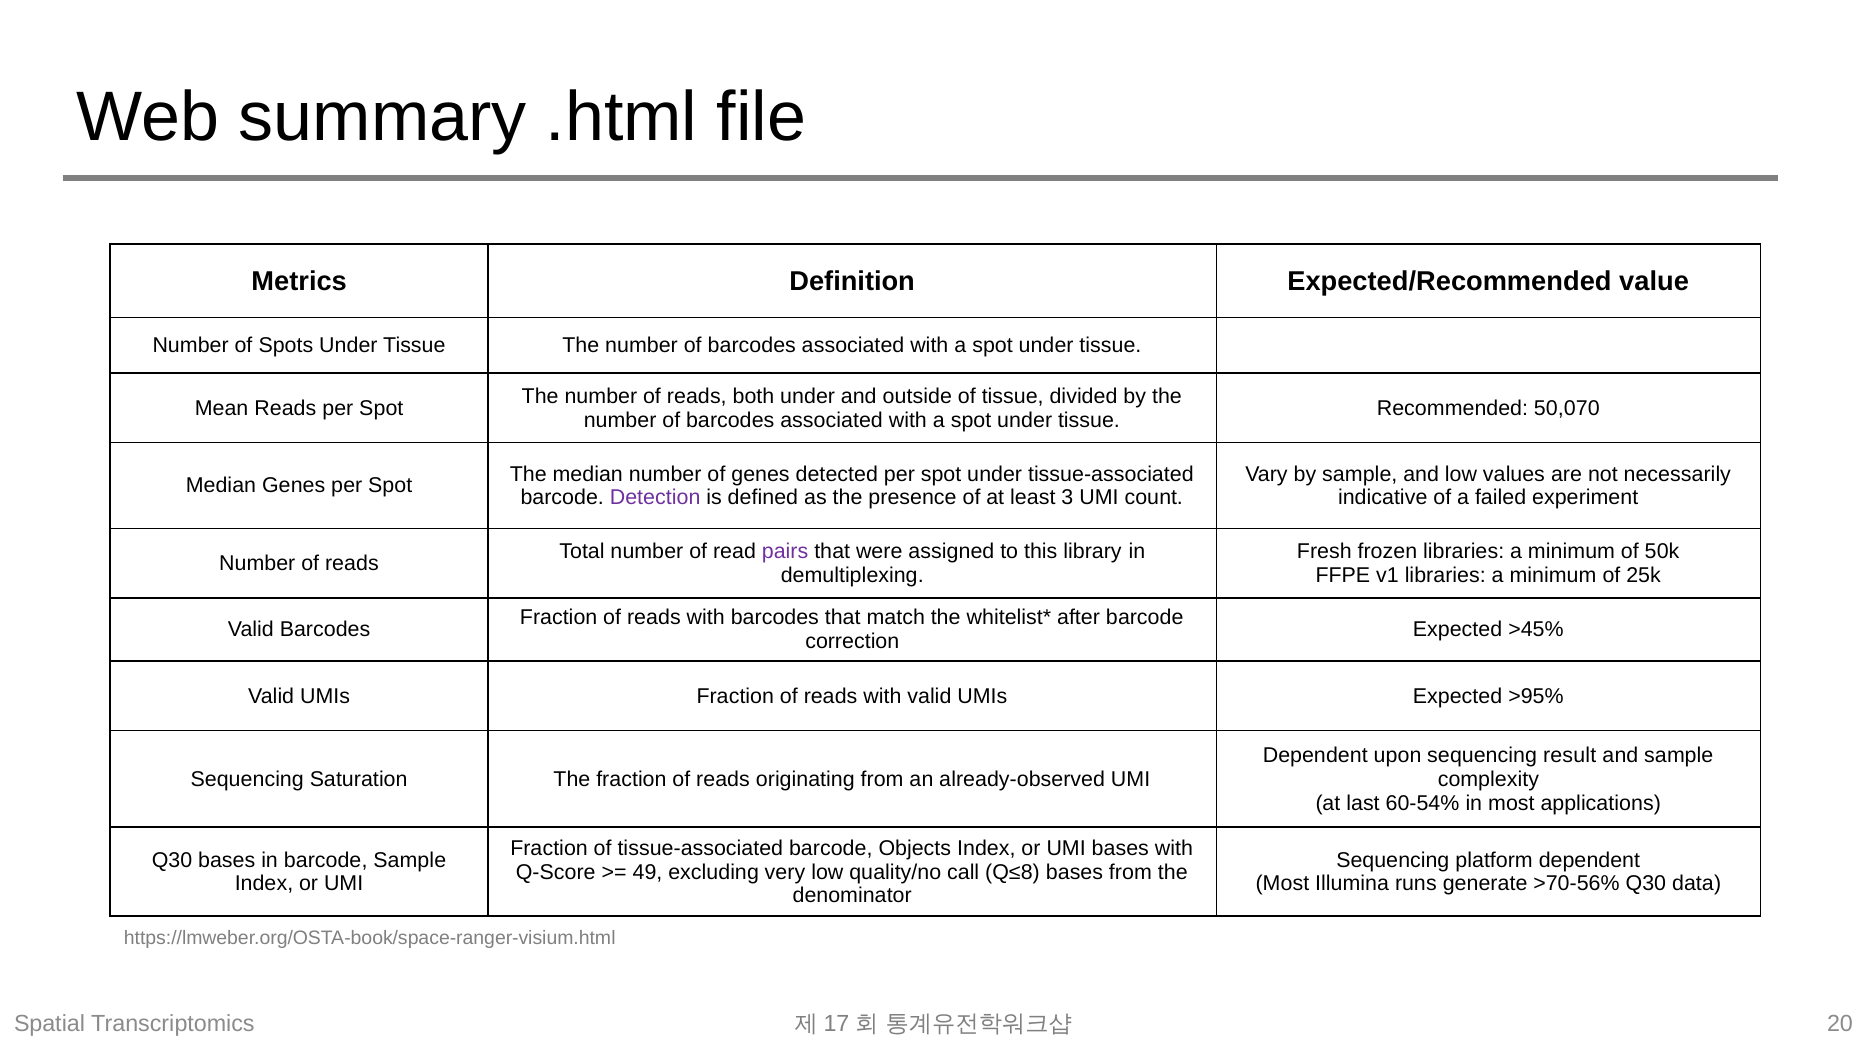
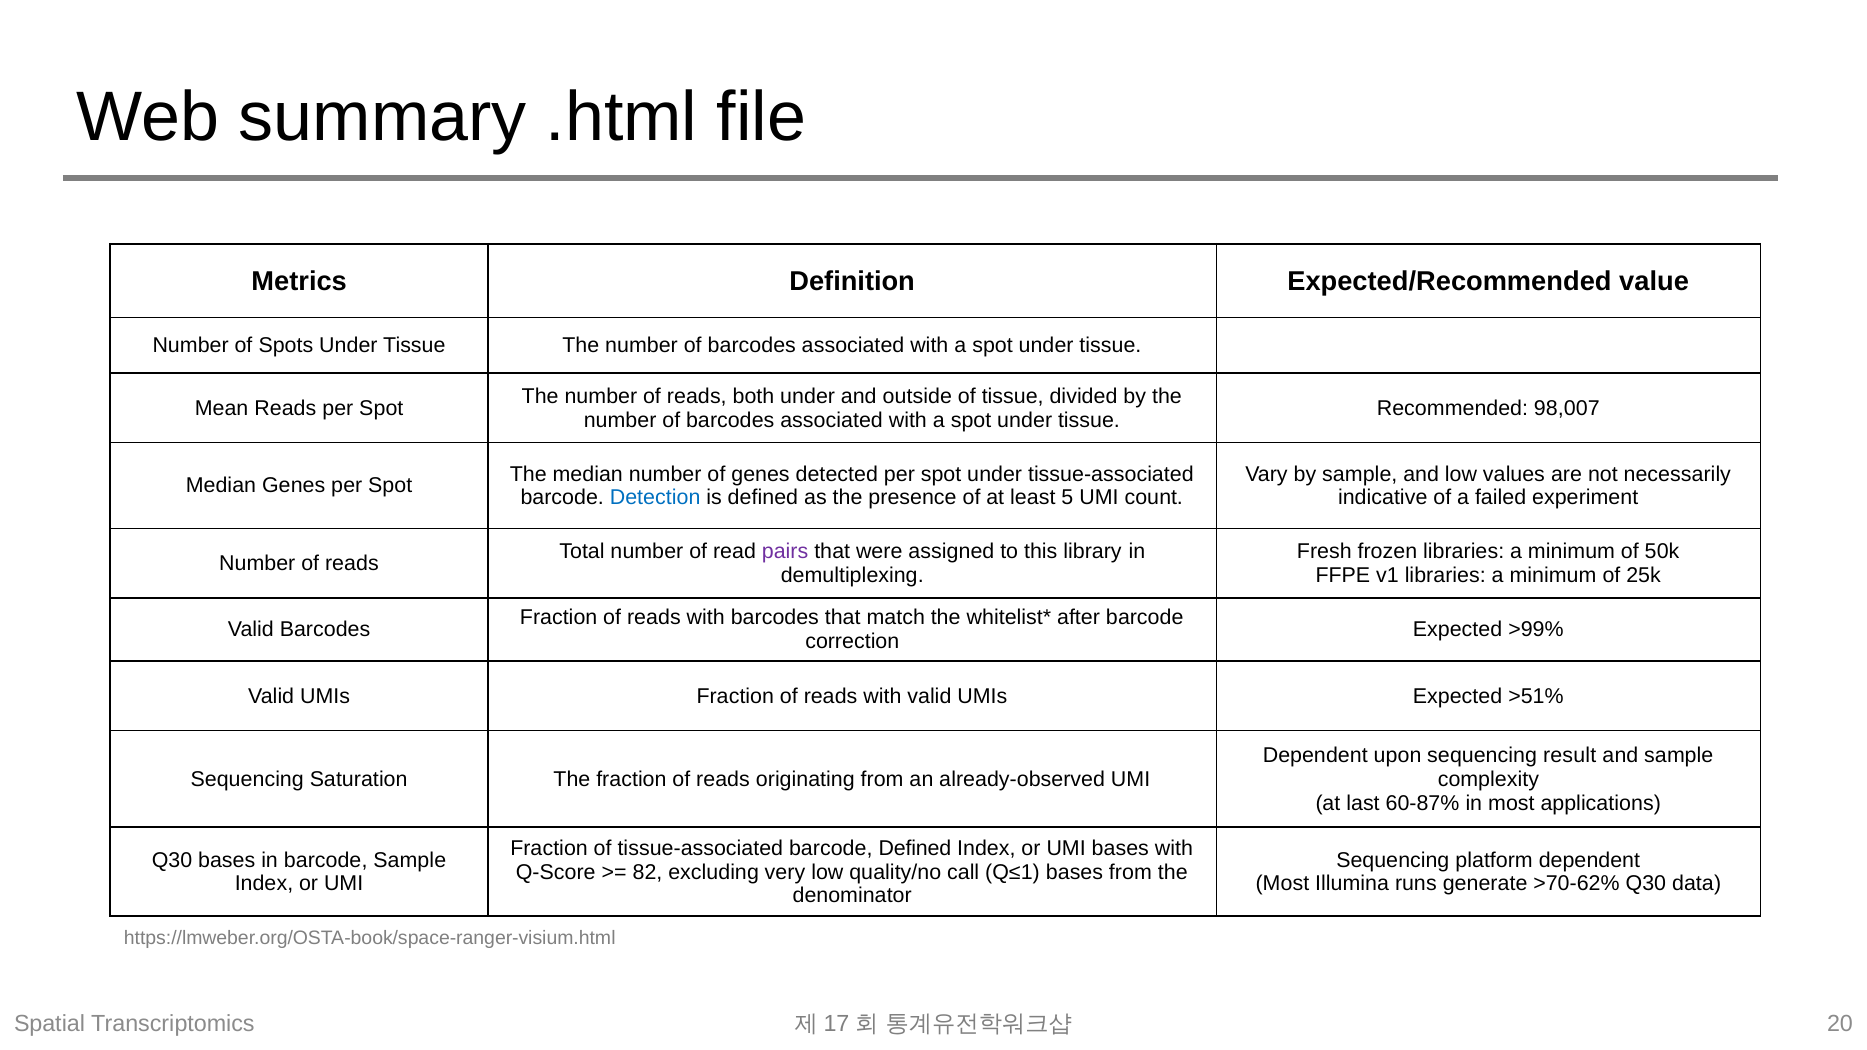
50,070: 50,070 -> 98,007 (1567, 408)
Detection colour: purple -> blue (655, 498)
3: 3 -> 5 (1067, 498)
>45%: >45% -> >99% (1536, 630)
>95%: >95% -> >51% (1536, 696)
60-54%: 60-54% -> 60-87% (1422, 803)
barcode Objects: Objects -> Defined (915, 848)
49: 49 -> 82 (647, 872)
Q≤8: Q≤8 -> Q≤1 (1012, 872)
>70-56%: >70-56% -> >70-62% (1576, 884)
